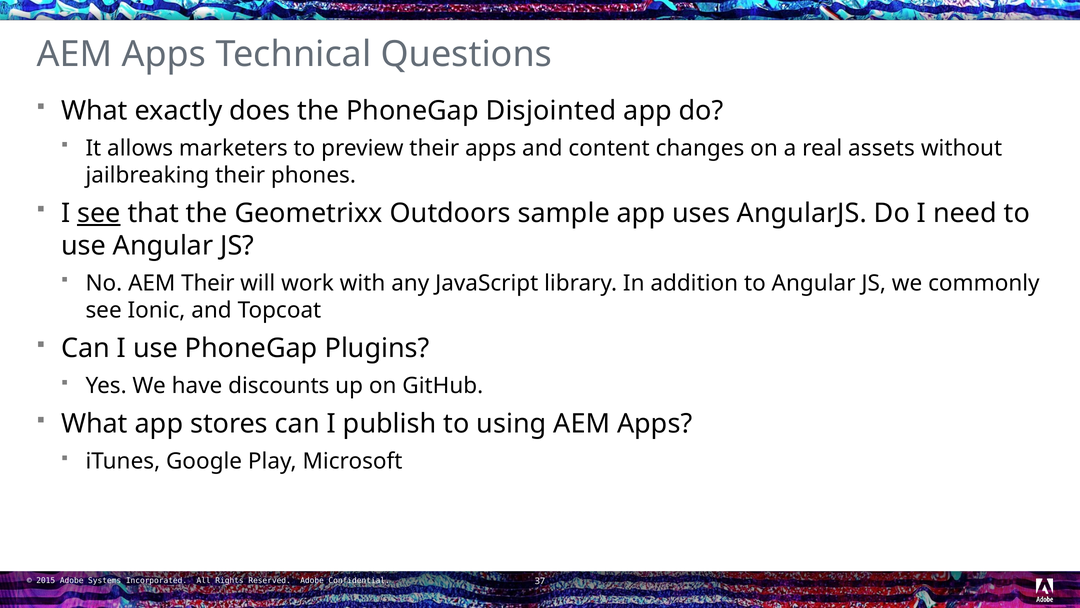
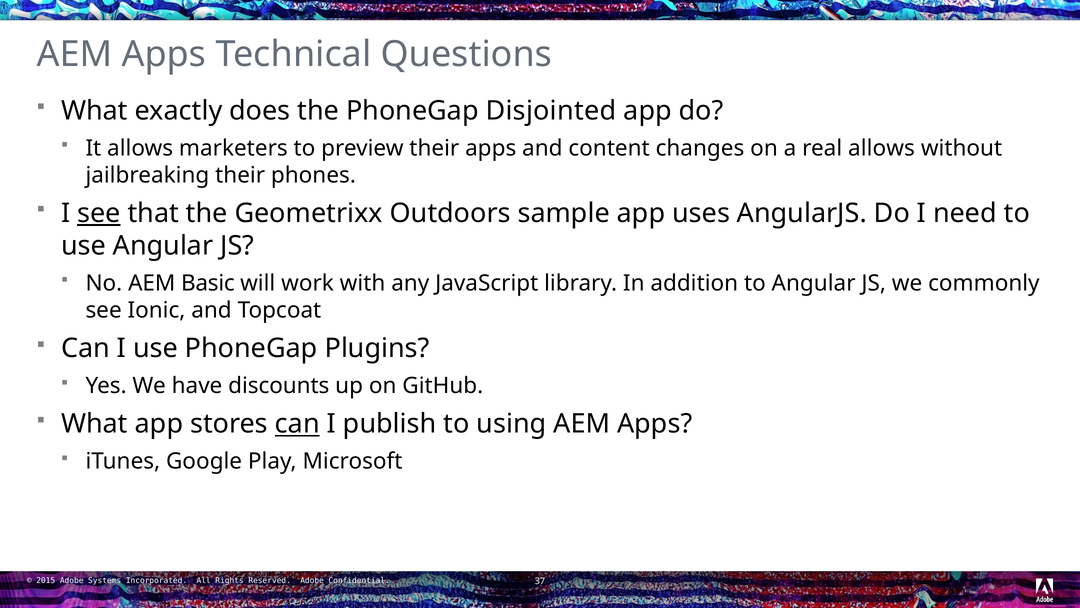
real assets: assets -> allows (881, 148)
AEM Their: Their -> Basic (208, 283)
can underline: none -> present (297, 424)
